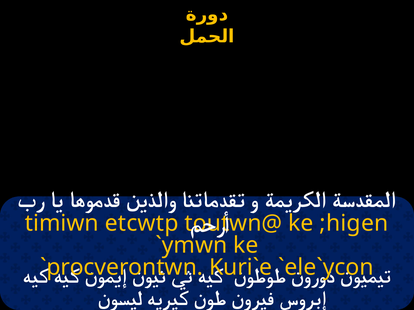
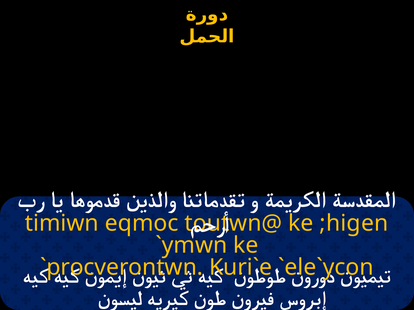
etcwtp: etcwtp -> eqmoc (142, 224)
